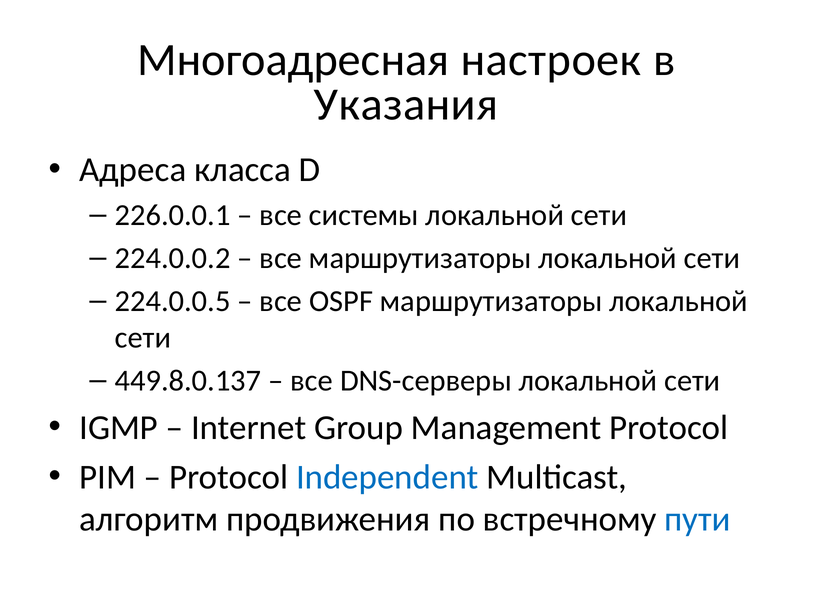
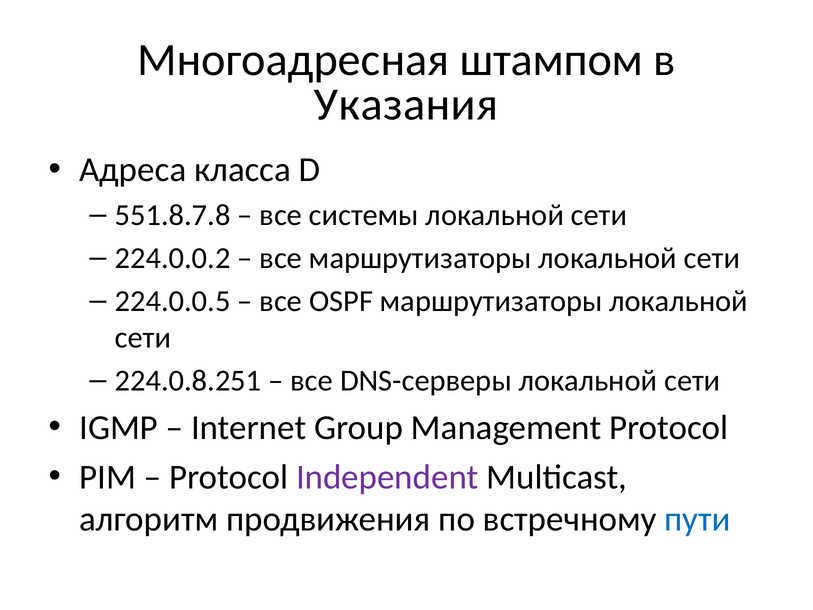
настроек: настроек -> штампом (551, 60)
226.0.0.1: 226.0.0.1 -> 551.8.7.8 (173, 215)
449.8.0.137: 449.8.0.137 -> 224.0.8.251 (188, 381)
Independent colour: blue -> purple (387, 477)
